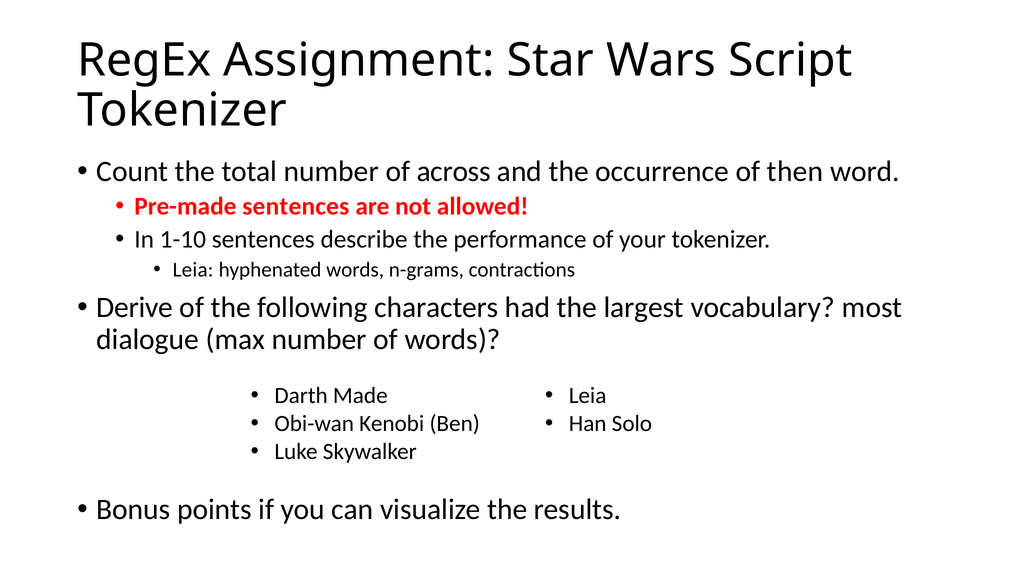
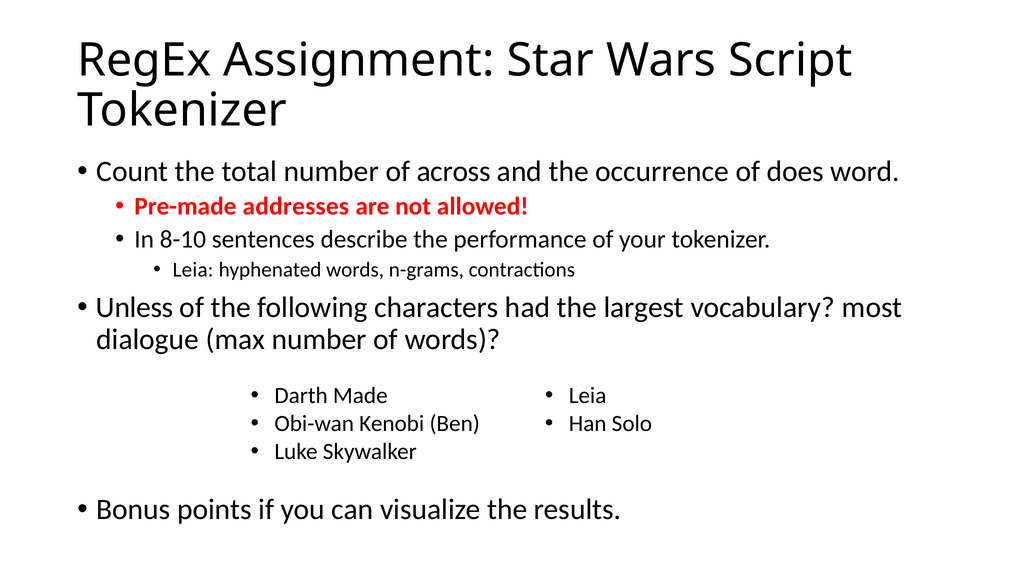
then: then -> does (795, 171)
Pre-made sentences: sentences -> addresses (296, 206)
1-10: 1-10 -> 8-10 (183, 239)
Derive: Derive -> Unless (135, 307)
